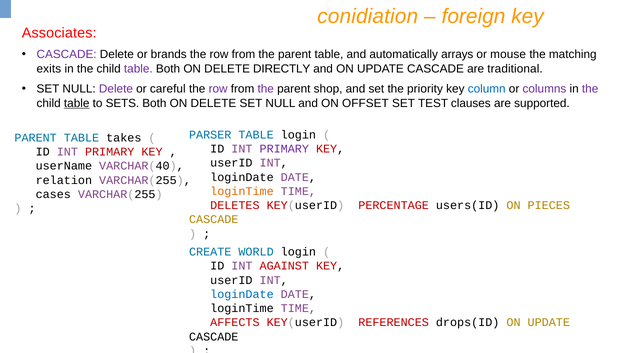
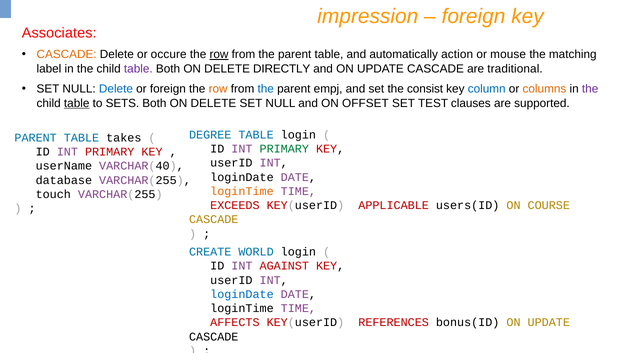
conidiation: conidiation -> impression (368, 16)
CASCADE colour: purple -> orange (67, 54)
brands: brands -> occure (169, 54)
row underline: none -> present (219, 54)
arrays: arrays -> action (457, 54)
exits: exits -> label (49, 69)
Delete colour: purple -> blue (116, 89)
or careful: careful -> foreign (168, 89)
row colour: purple -> orange (218, 89)
the colour: purple -> blue (266, 89)
shop: shop -> empj (328, 89)
priority: priority -> consist (425, 89)
columns colour: purple -> orange (544, 89)
PARSER: PARSER -> DEGREE (210, 135)
PRIMARY colour: purple -> green (284, 149)
relation: relation -> database (64, 180)
cases: cases -> touch (53, 194)
DELETES: DELETES -> EXCEEDS (235, 205)
PERCENTAGE: PERCENTAGE -> APPLICABLE (394, 205)
PIECES: PIECES -> COURSE (549, 205)
drops(ID: drops(ID -> bonus(ID (468, 322)
